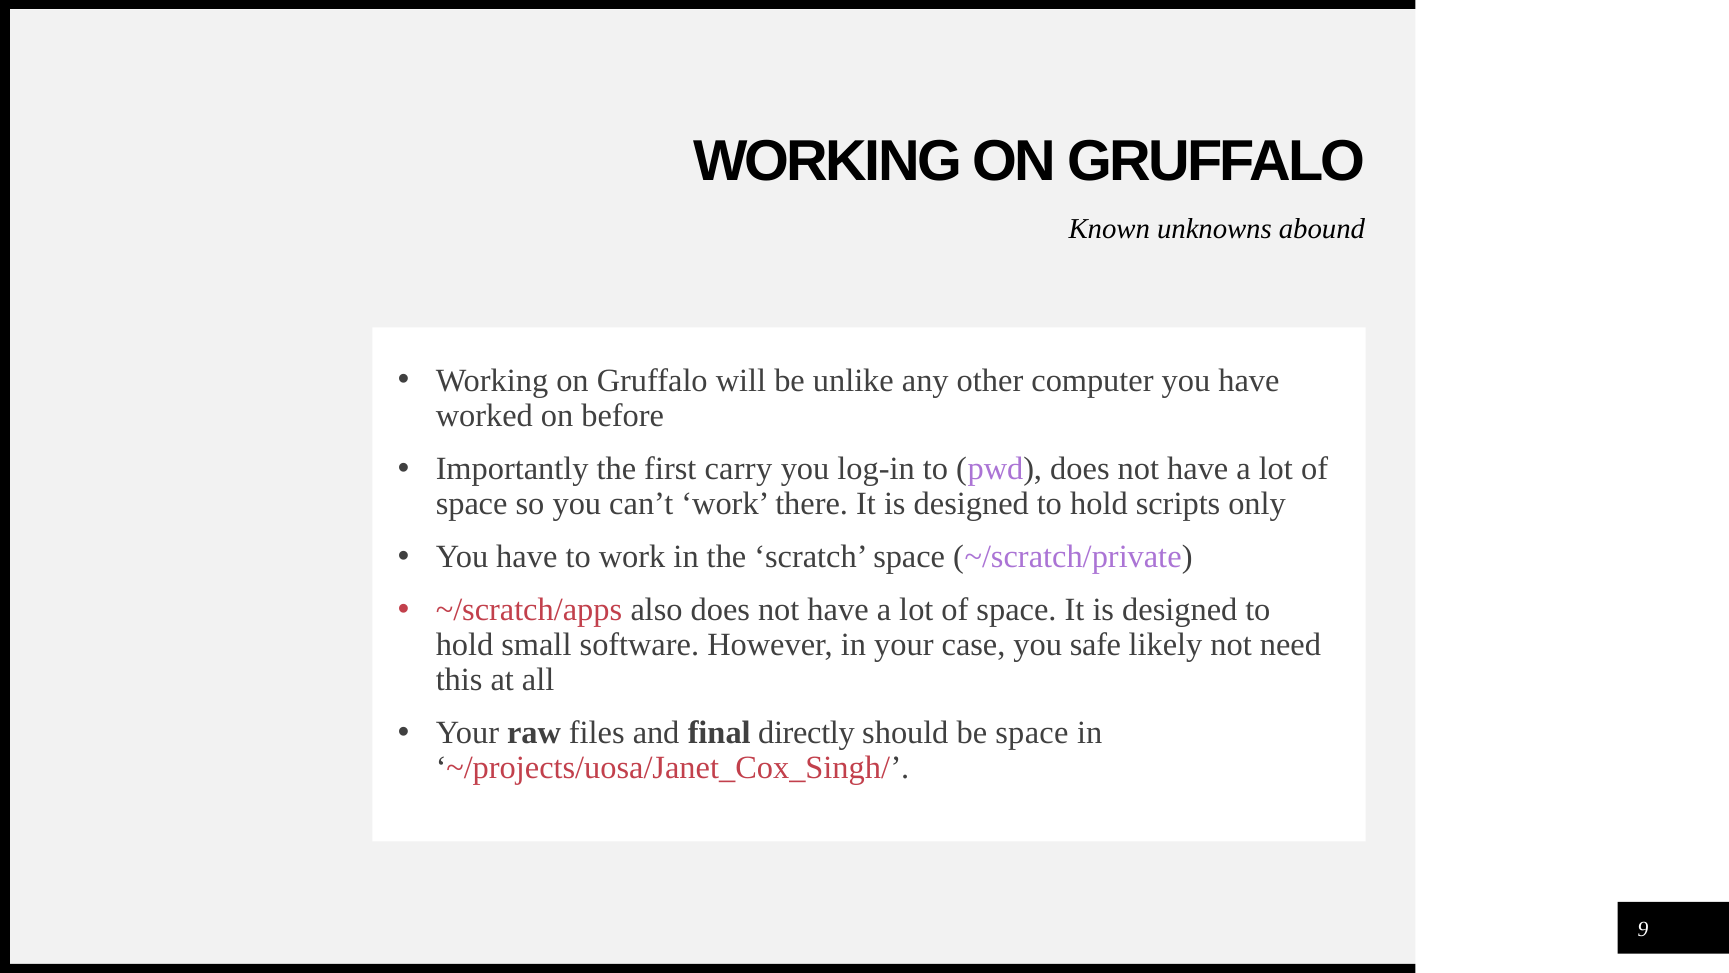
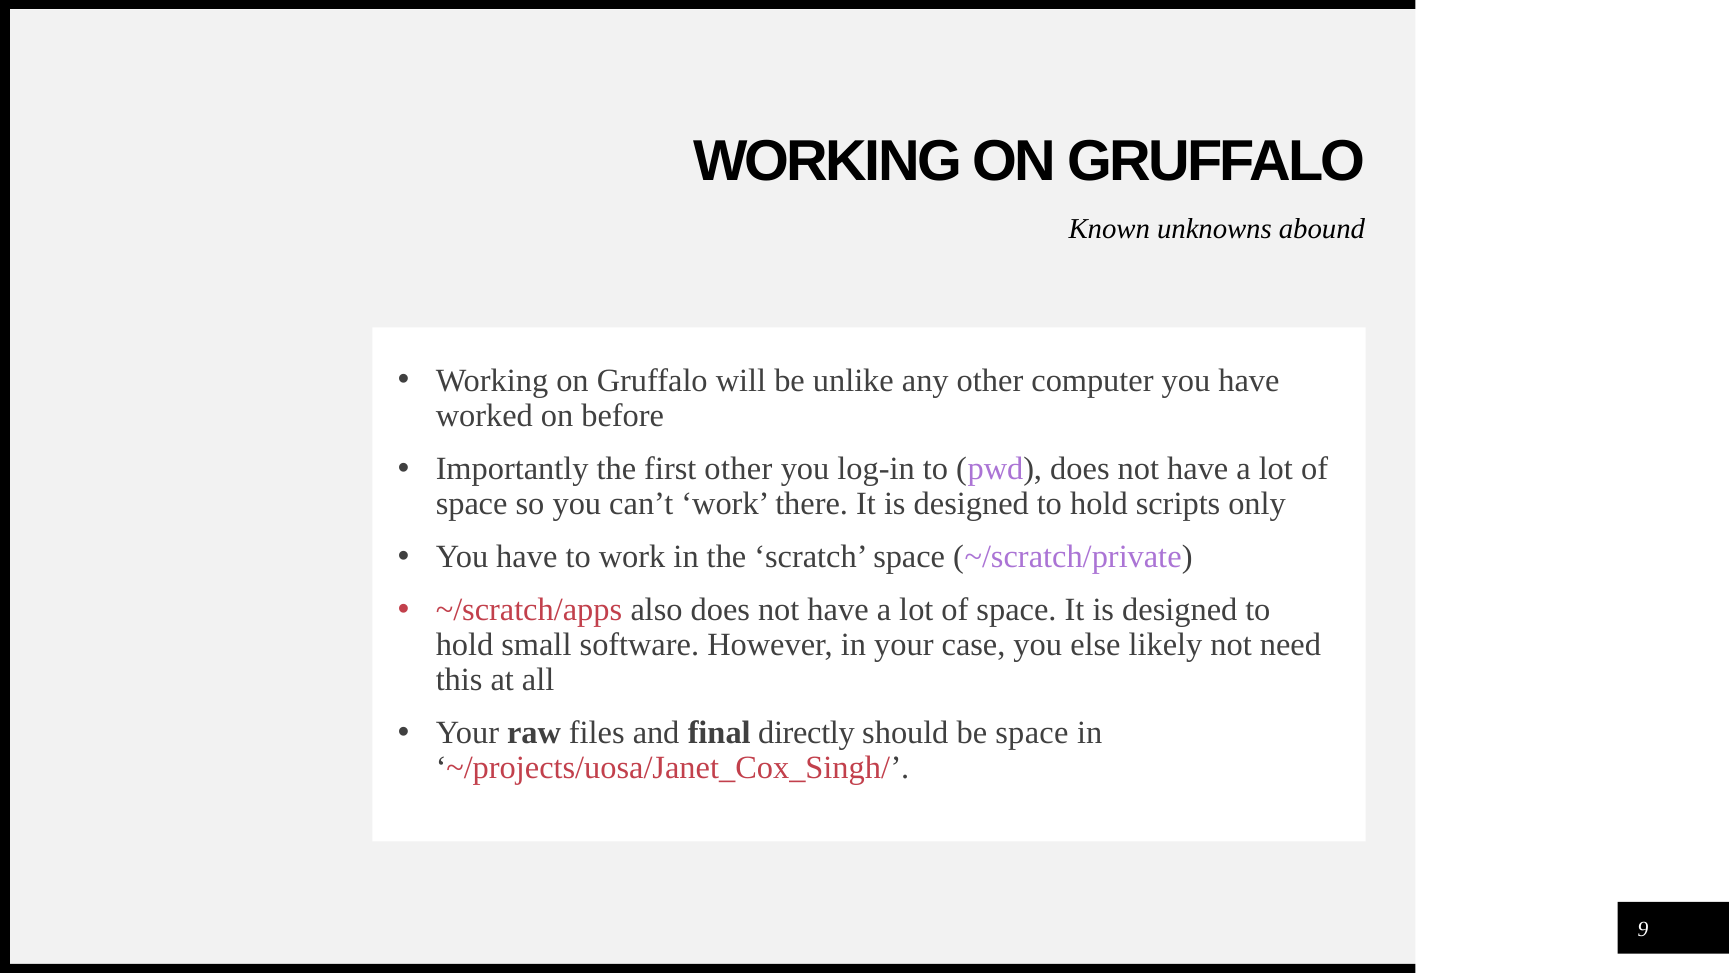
first carry: carry -> other (738, 468)
safe: safe -> else (1095, 645)
